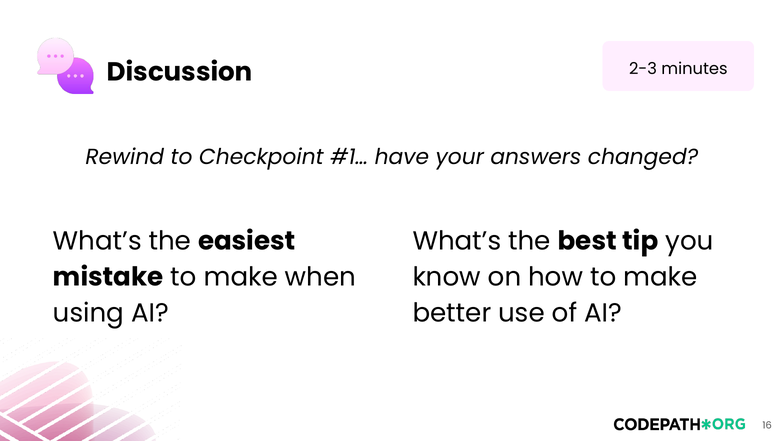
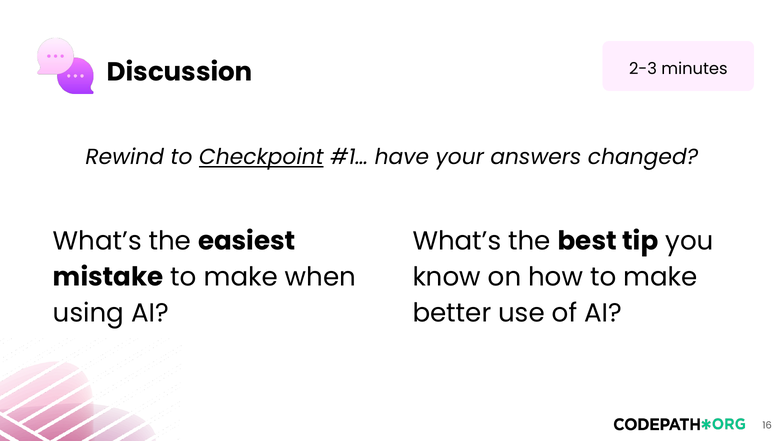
Checkpoint underline: none -> present (261, 157)
